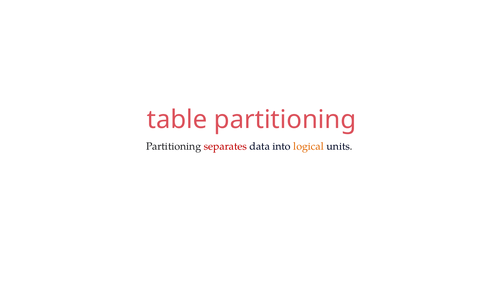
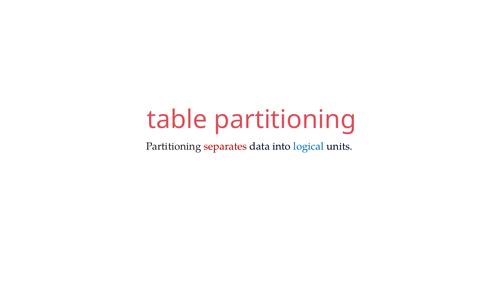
logical colour: orange -> blue (309, 146)
